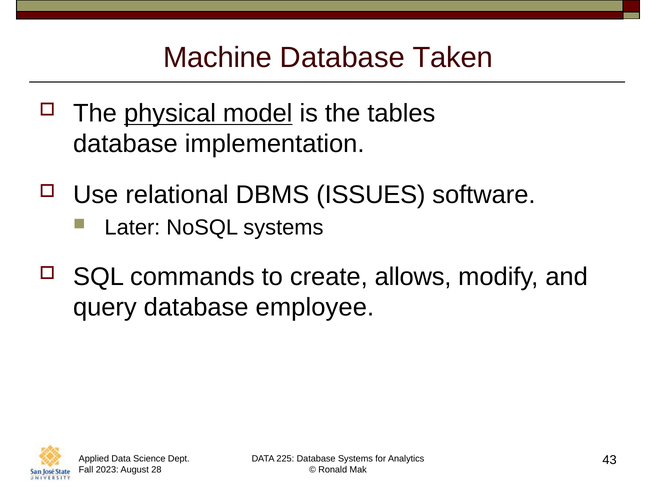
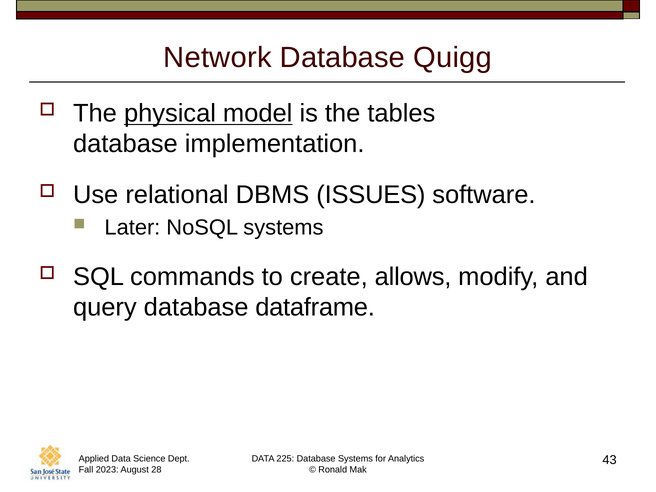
Machine: Machine -> Network (217, 58)
Taken: Taken -> Quigg (453, 58)
employee: employee -> dataframe (315, 307)
